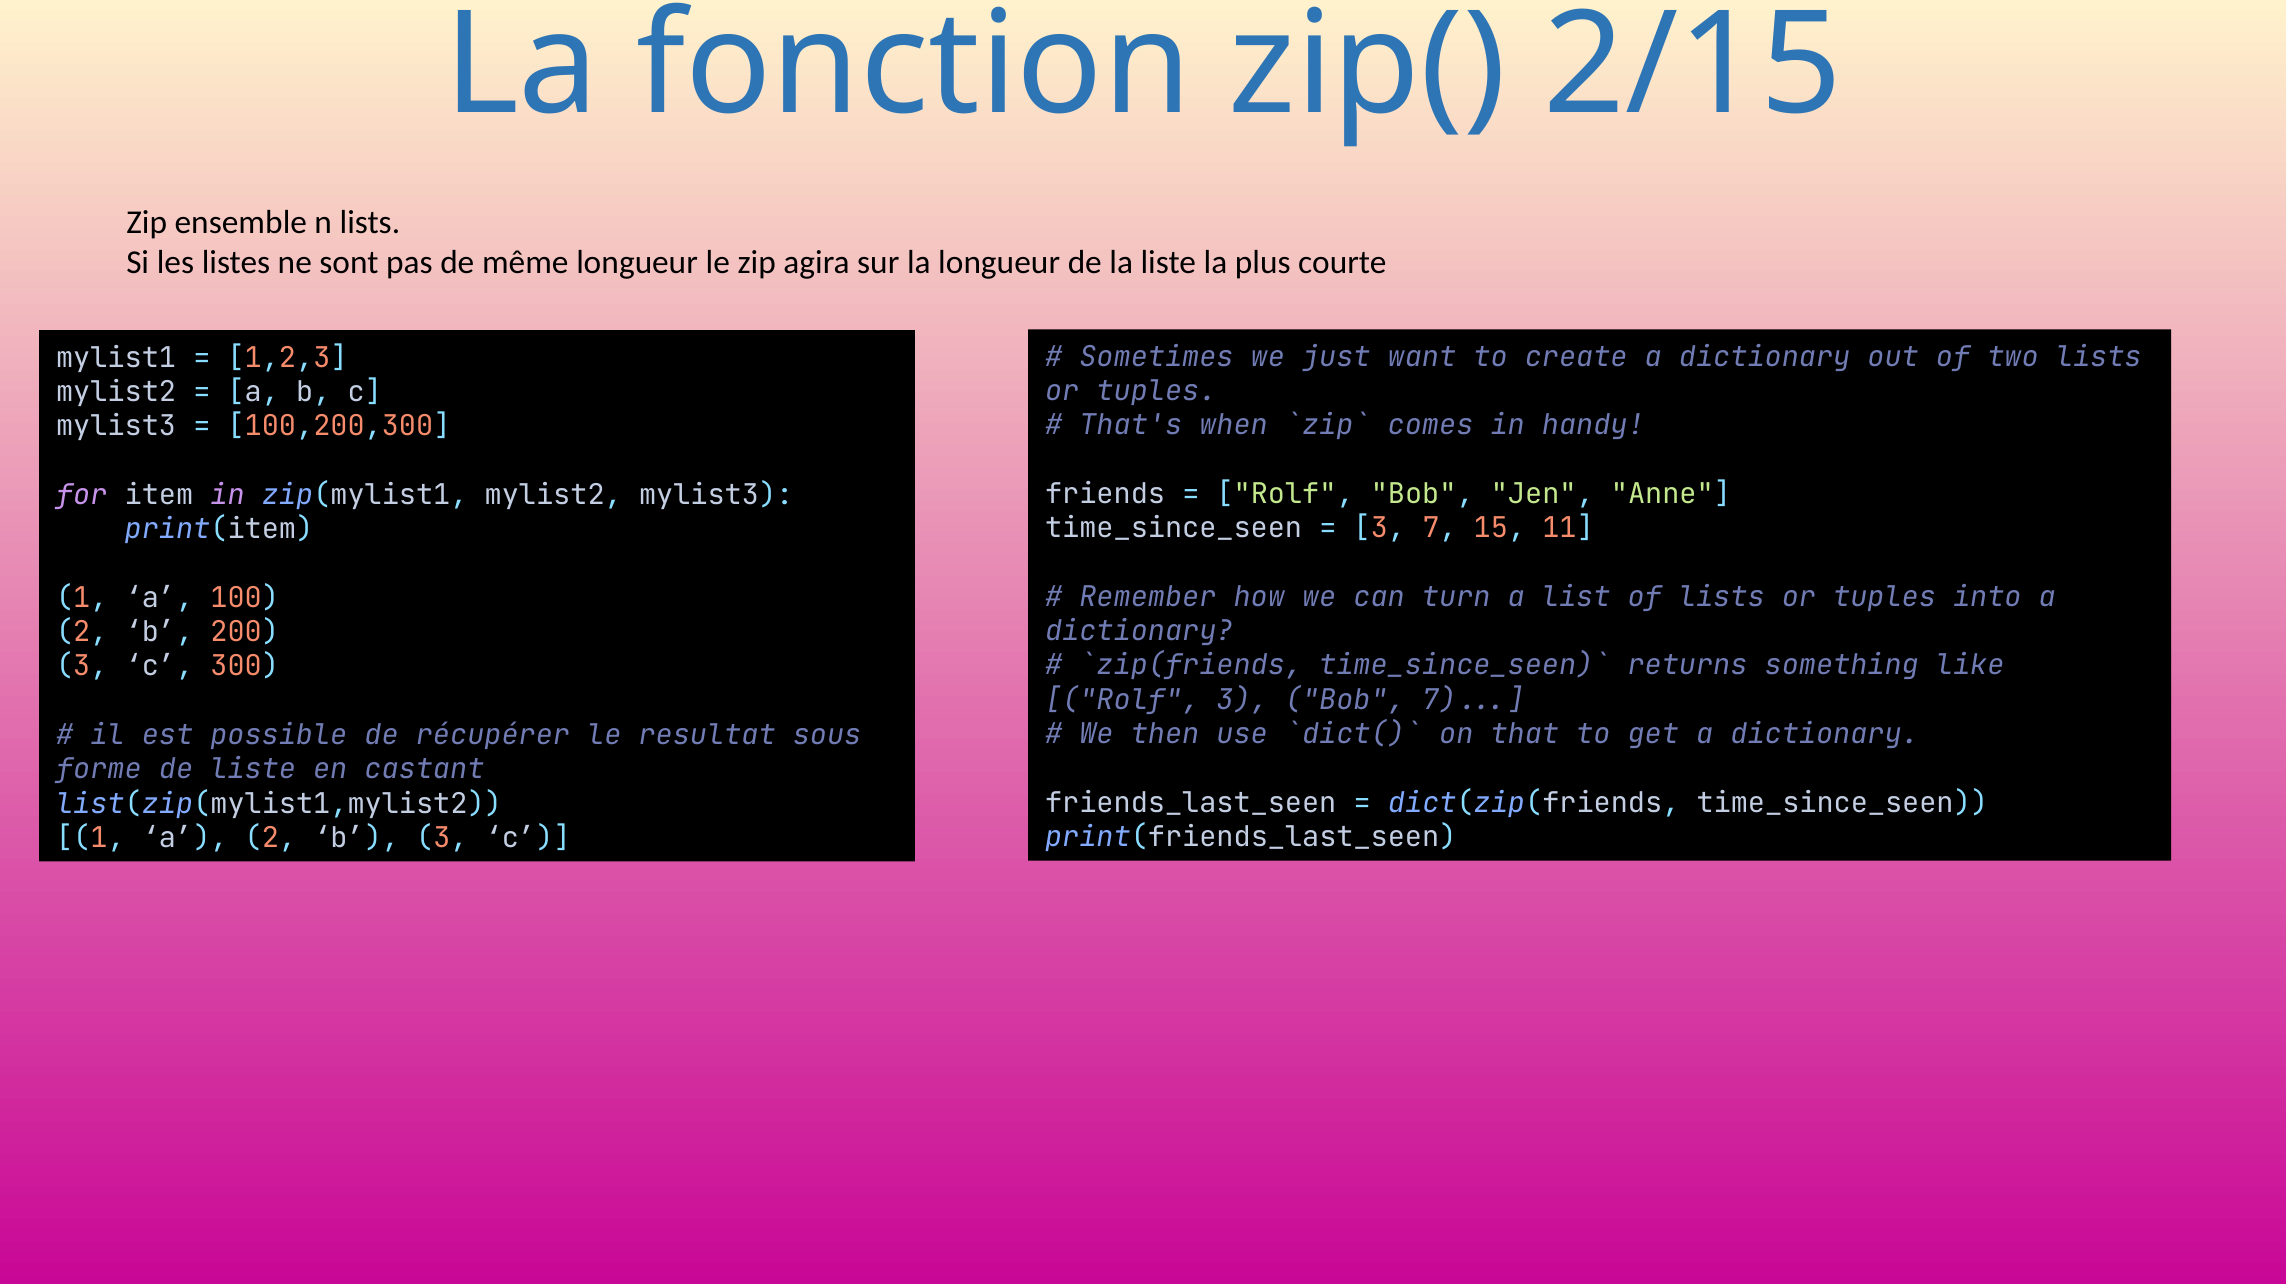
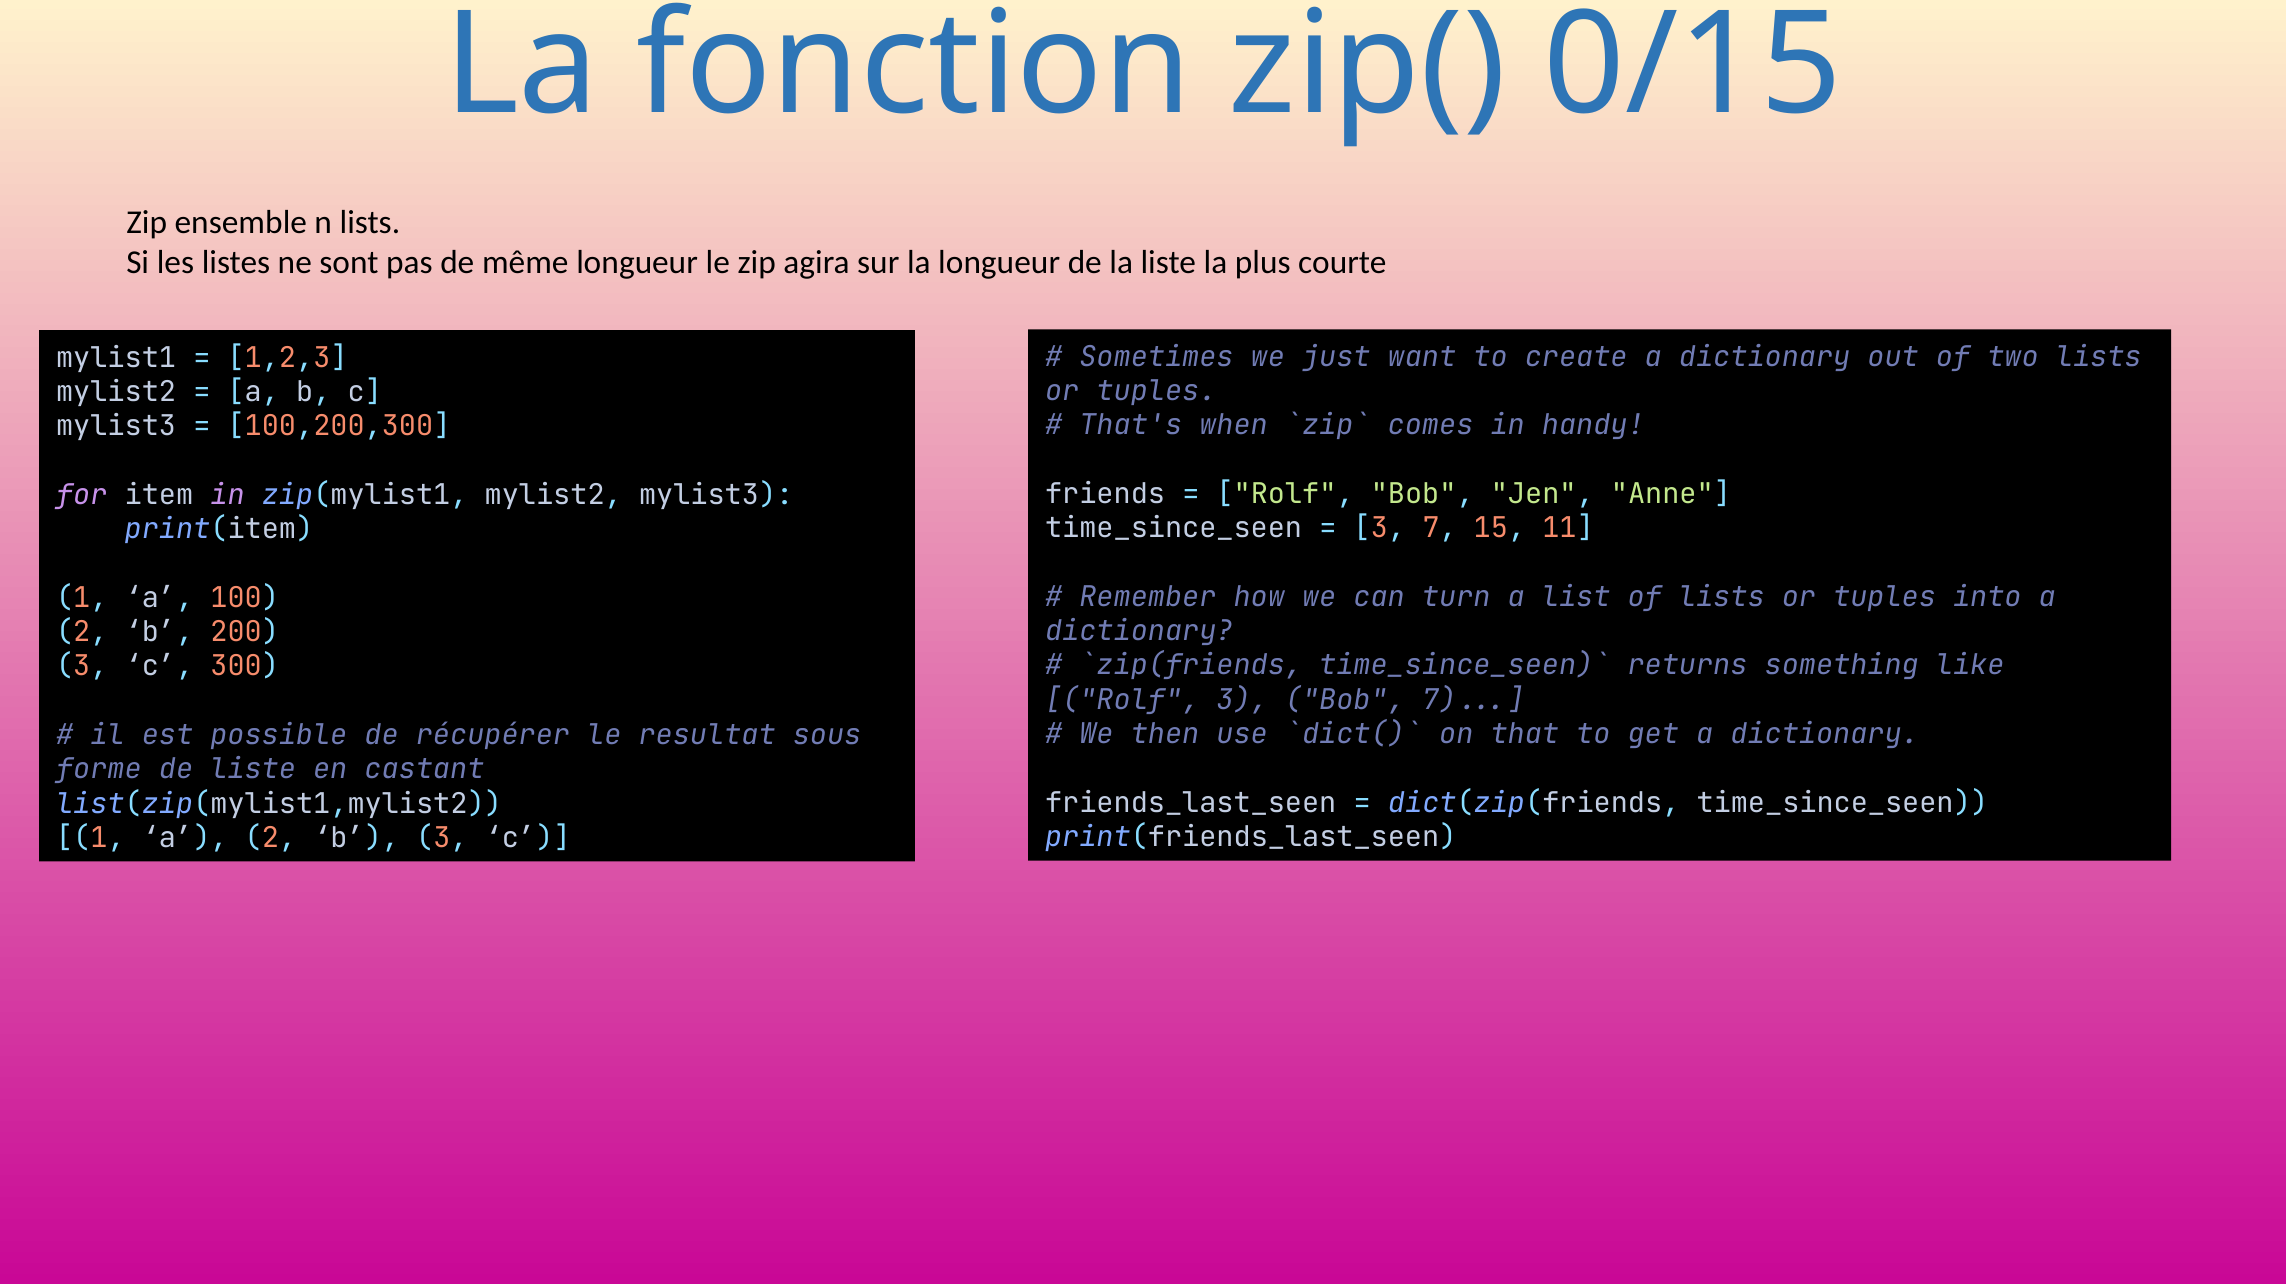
2/15: 2/15 -> 0/15 (1693, 66)
